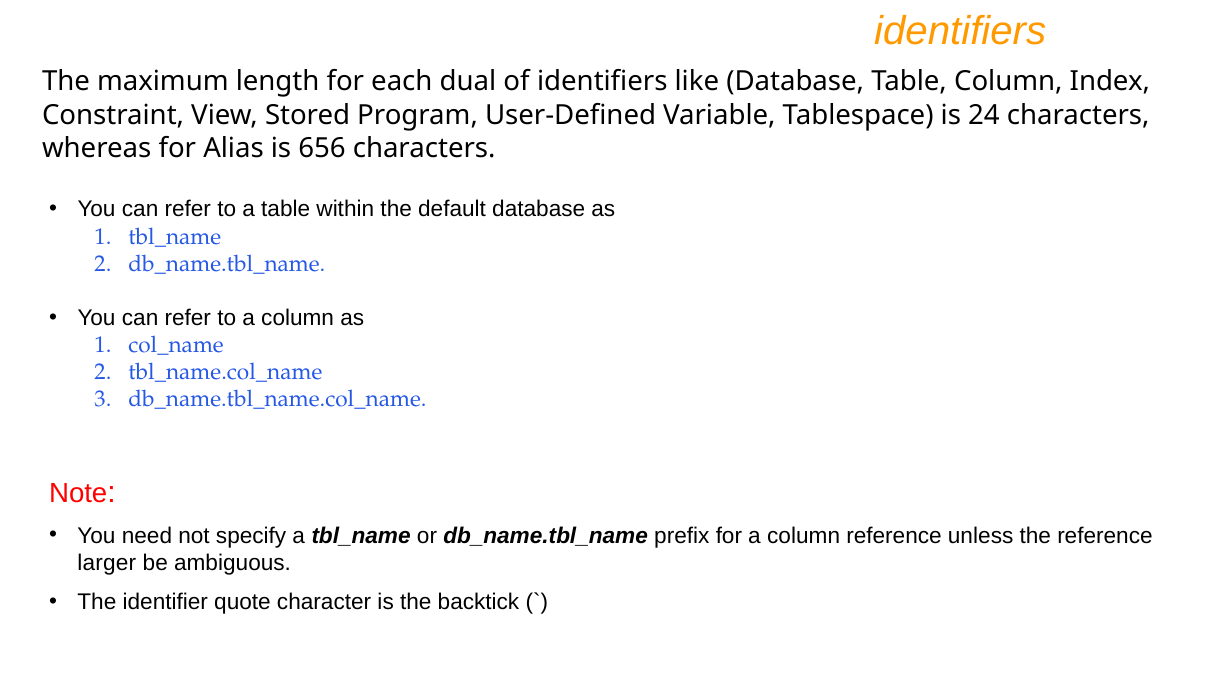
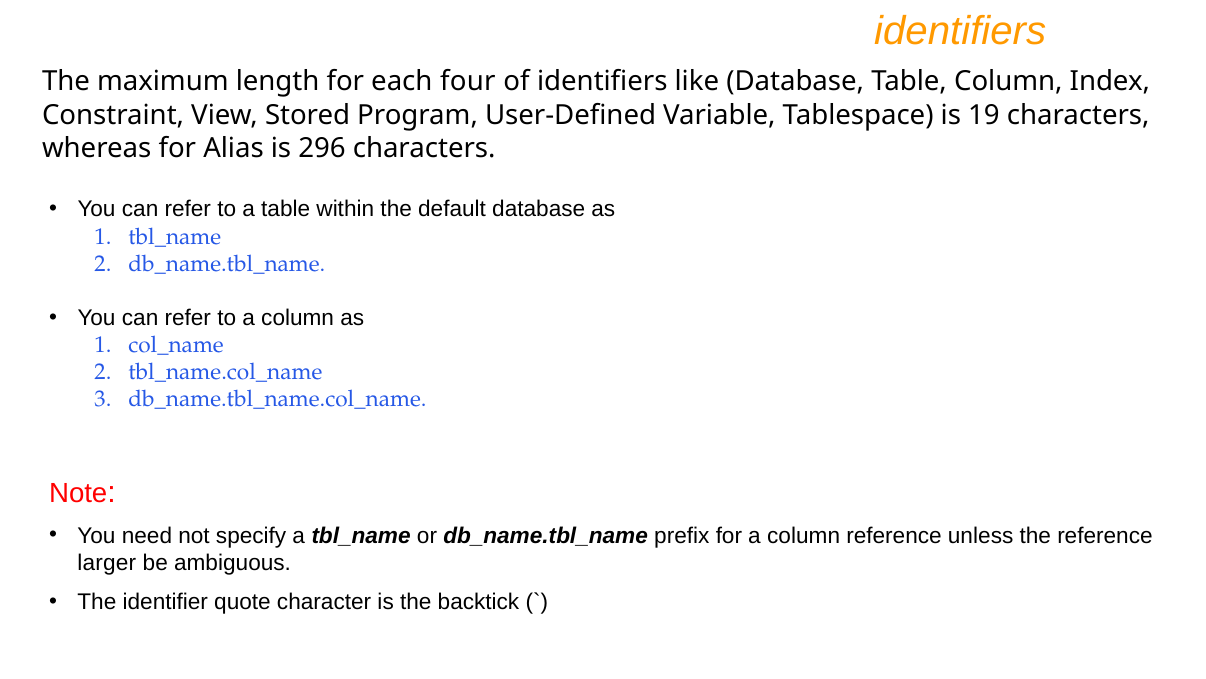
dual: dual -> four (468, 82)
24: 24 -> 19 (984, 115)
656: 656 -> 296 (322, 148)
